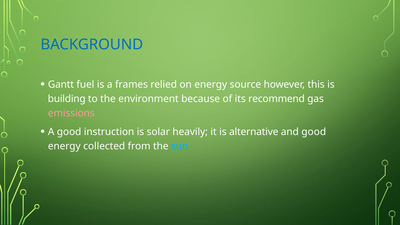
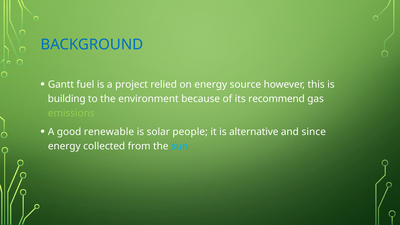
frames: frames -> project (132, 84)
emissions colour: pink -> light green (71, 113)
instruction: instruction -> renewable (109, 132)
heavily: heavily -> people (190, 132)
and good: good -> since (314, 132)
